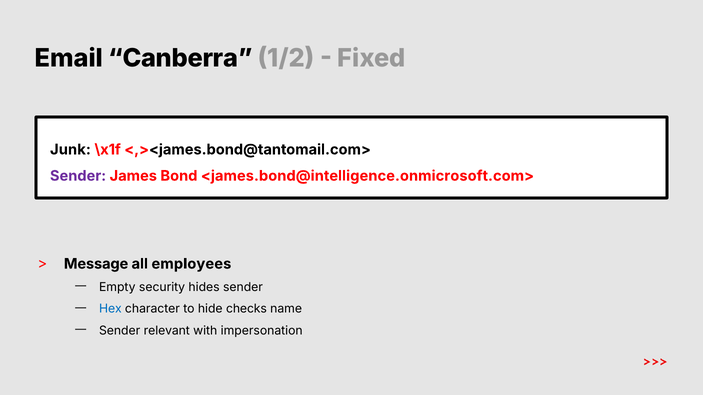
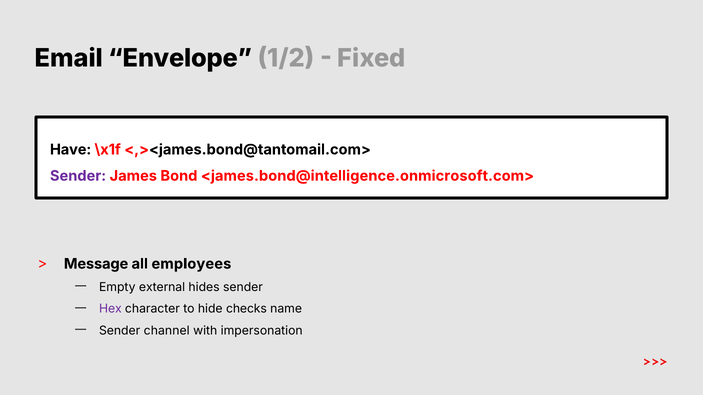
Canberra: Canberra -> Envelope (180, 58)
Junk: Junk -> Have (71, 150)
security: security -> external (162, 287)
Hex colour: blue -> purple (110, 309)
relevant: relevant -> channel (167, 331)
